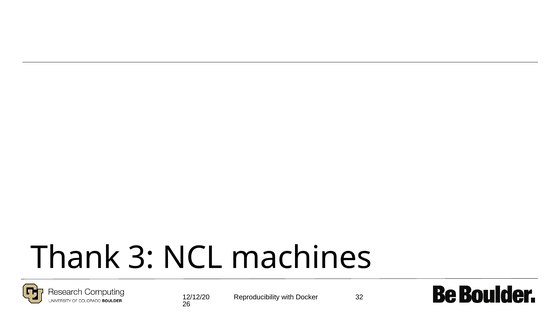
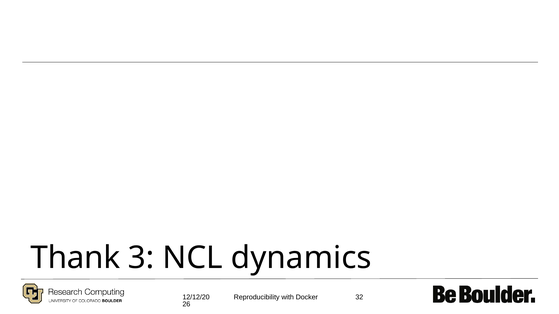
machines: machines -> dynamics (301, 258)
